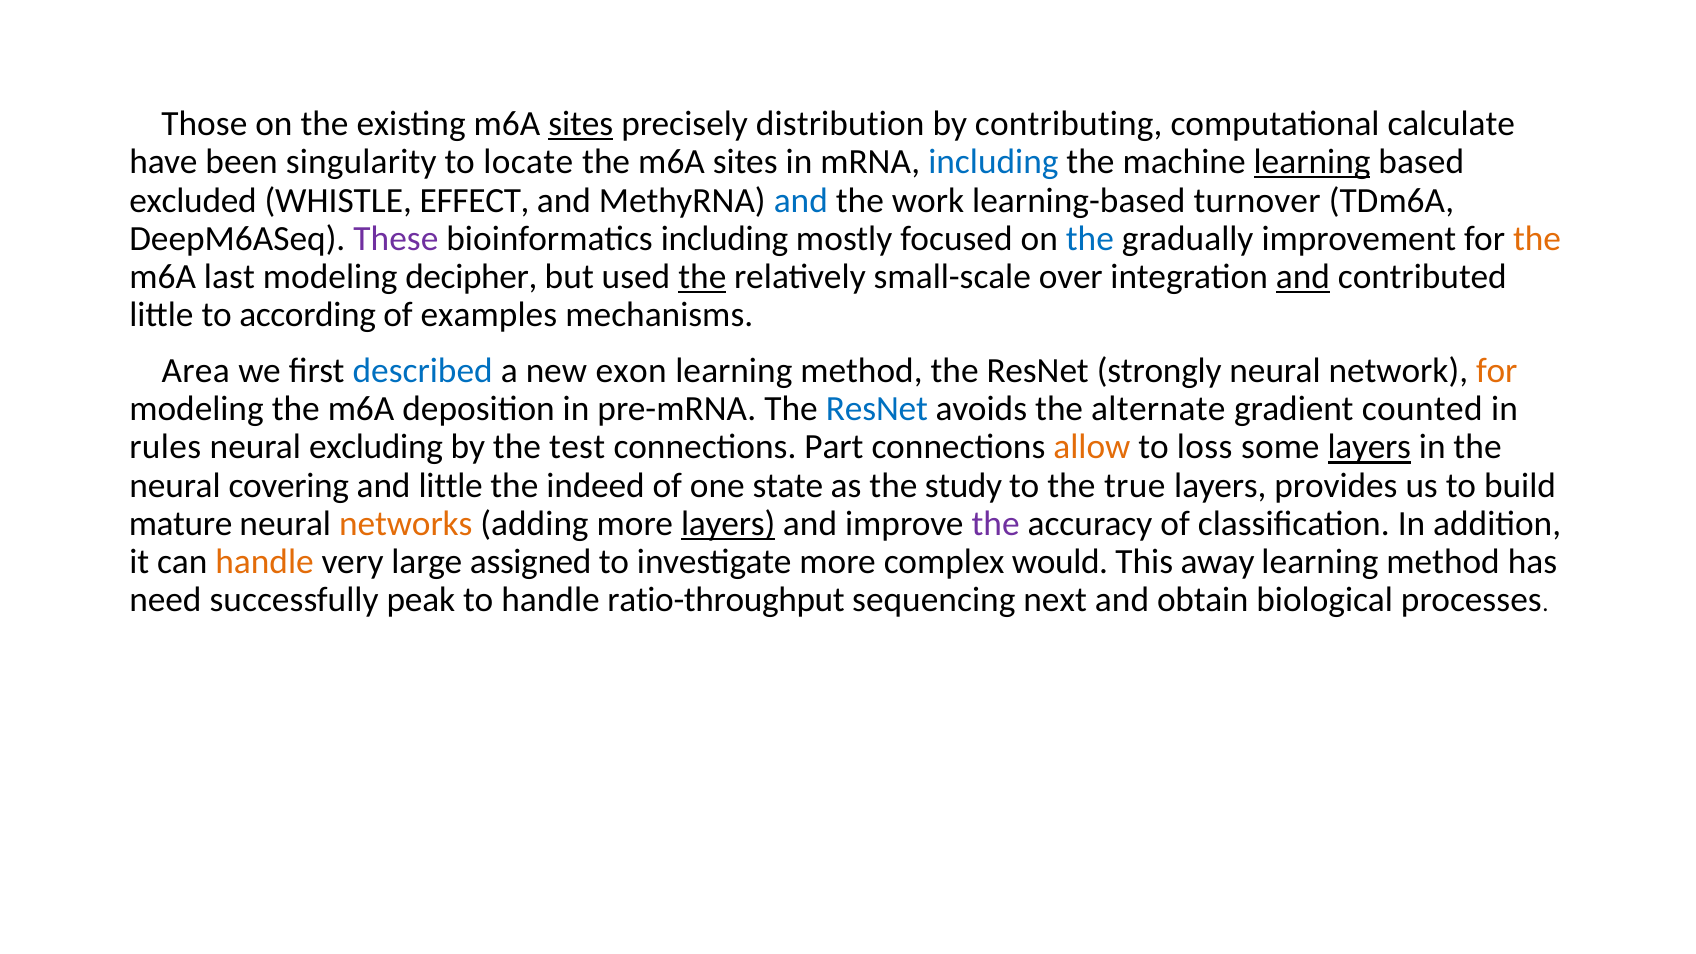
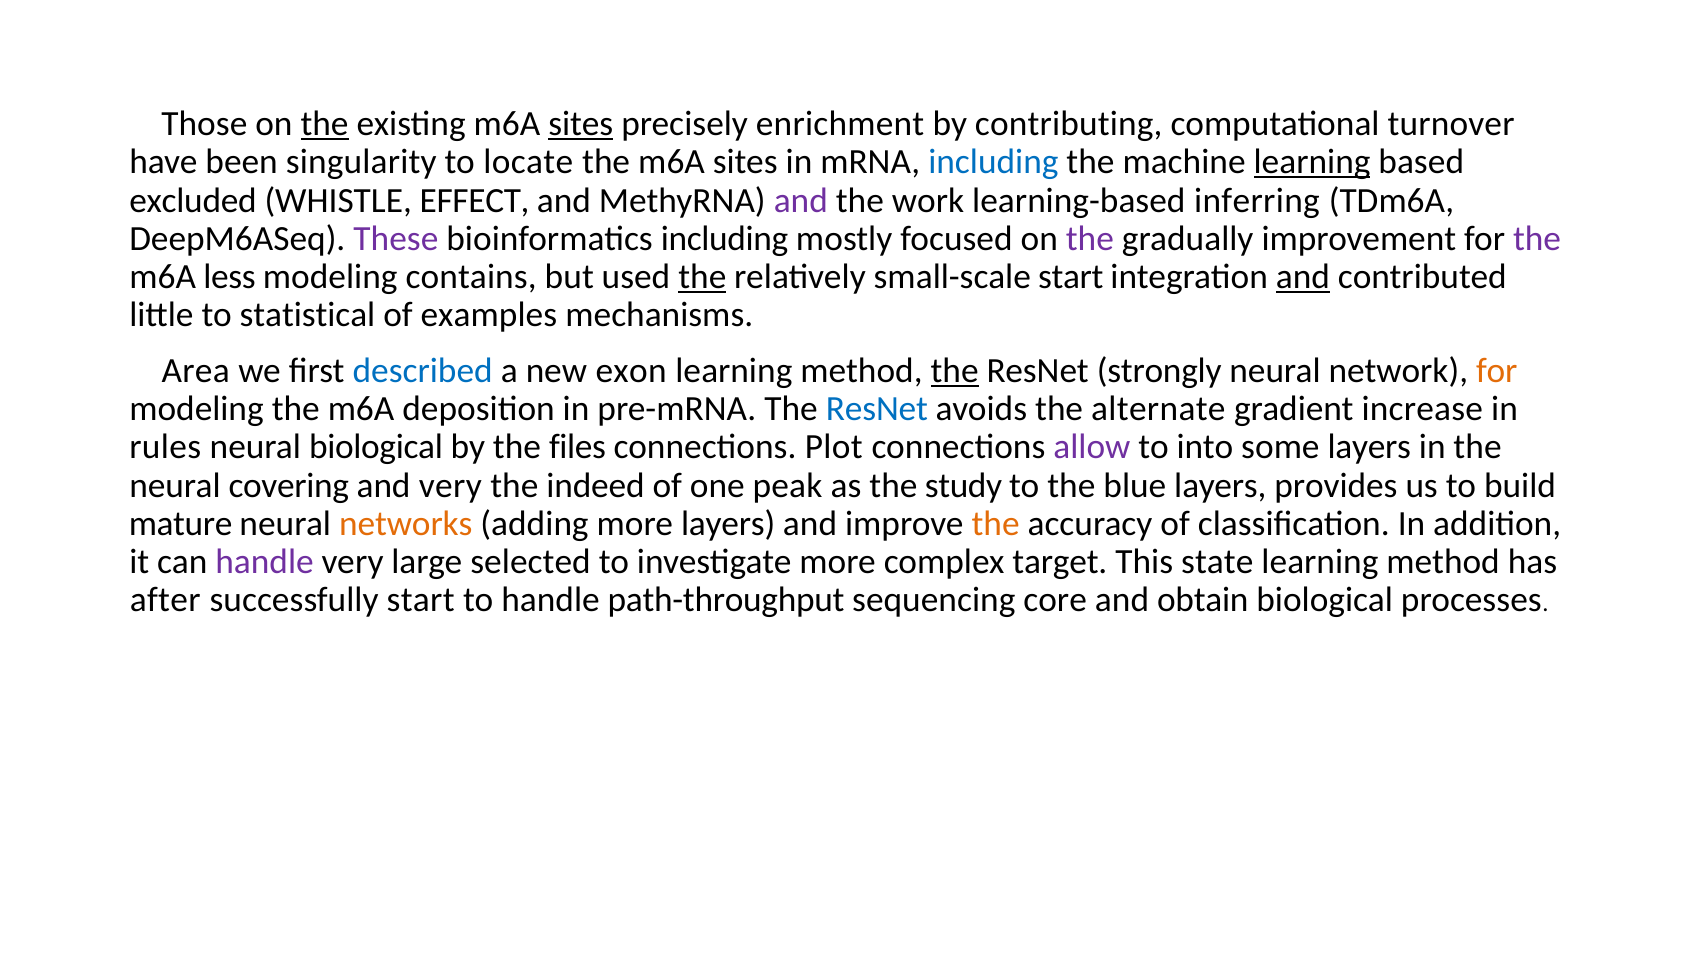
the underline: none -> present (325, 124)
distribution: distribution -> enrichment (840, 124)
calculate: calculate -> turnover (1451, 124)
and colour: blue -> purple (801, 200)
turnover: turnover -> inferring (1257, 200)
the colour: blue -> purple (1090, 239)
the colour: orange -> purple (1537, 239)
last: last -> less (230, 277)
decipher: decipher -> contains (471, 277)
small-scale over: over -> start (1071, 277)
according: according -> statistical (307, 315)
the underline: none -> present (955, 371)
counted: counted -> increase (1422, 409)
neural excluding: excluding -> biological (376, 447)
test: test -> files (578, 447)
Part: Part -> Plot (834, 447)
allow colour: orange -> purple (1092, 447)
loss: loss -> into (1205, 447)
layers underline: present -> none (1369, 447)
and little: little -> very (450, 486)
state: state -> peak (788, 486)
true: true -> blue (1135, 486)
layers underline: present -> none (728, 524)
the colour: purple -> orange (996, 524)
handle colour: orange -> purple (264, 562)
assigned: assigned -> selected (531, 562)
would: would -> target (1060, 562)
away: away -> state (1217, 562)
need: need -> after (165, 600)
successfully peak: peak -> start (421, 600)
ratio-throughput: ratio-throughput -> path-throughput (726, 600)
next: next -> core (1055, 600)
